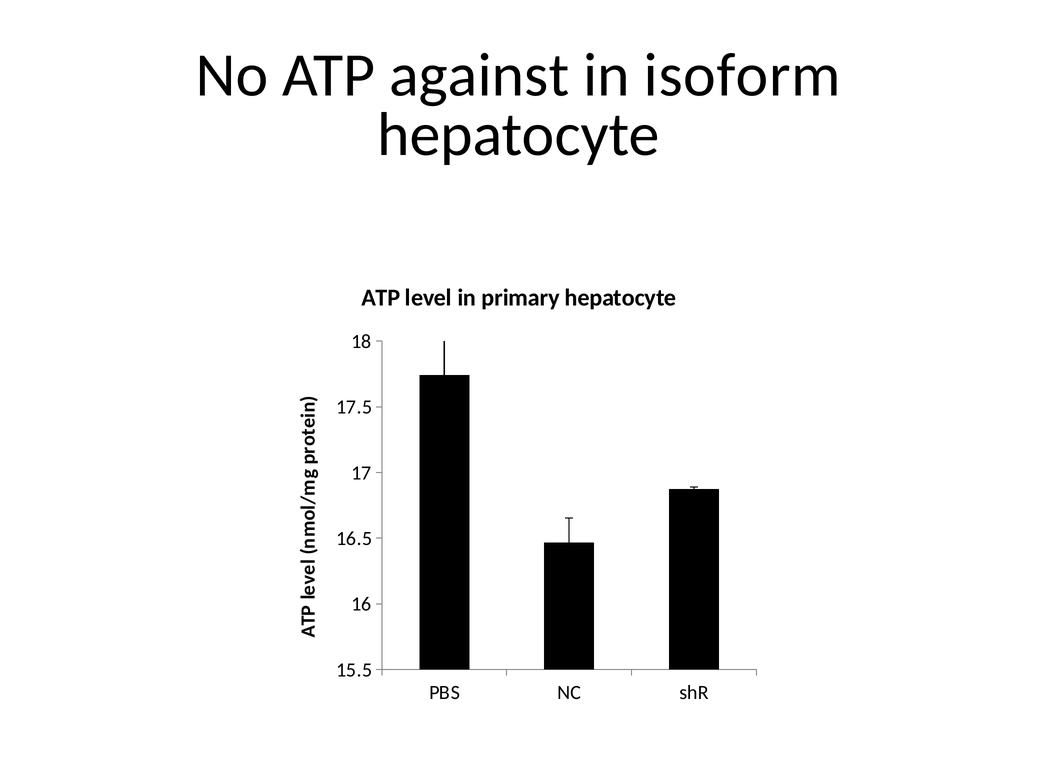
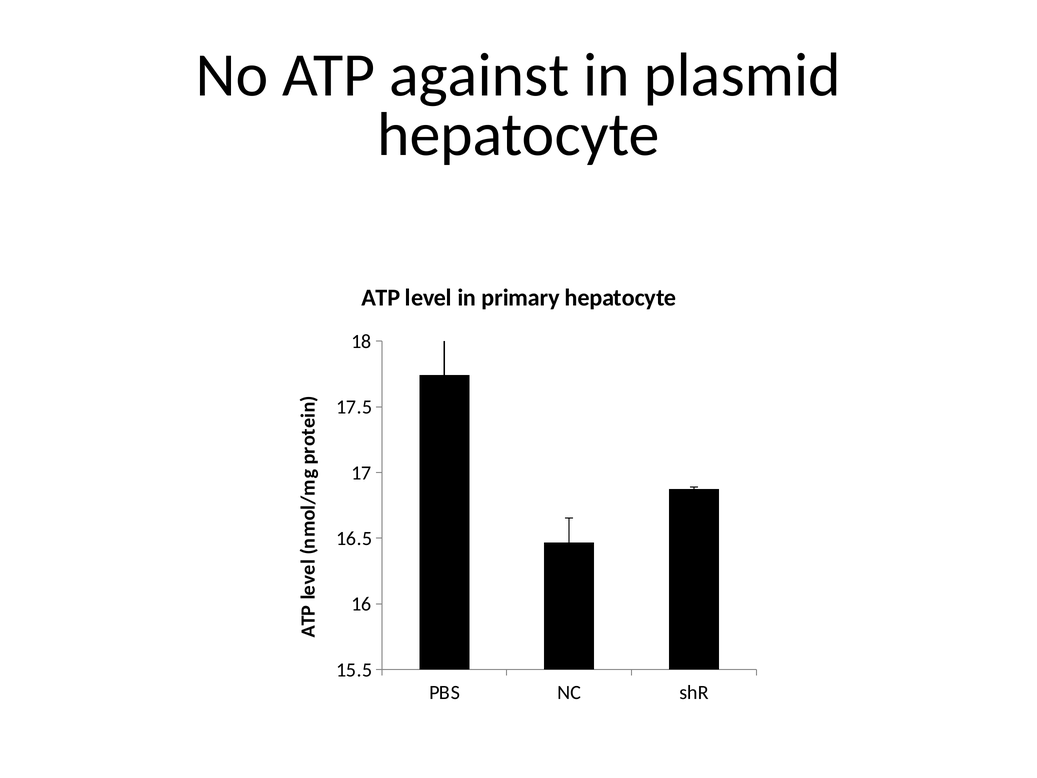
isoform: isoform -> plasmid (742, 76)
